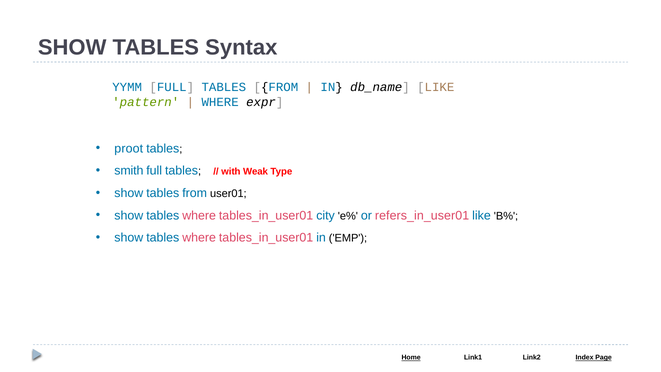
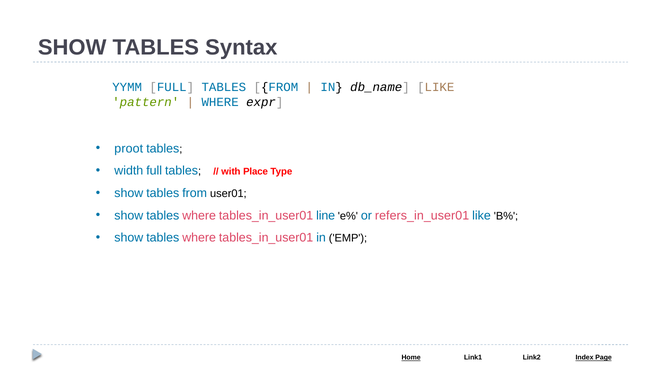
smith: smith -> width (129, 171)
Weak: Weak -> Place (256, 172)
city: city -> line (326, 215)
